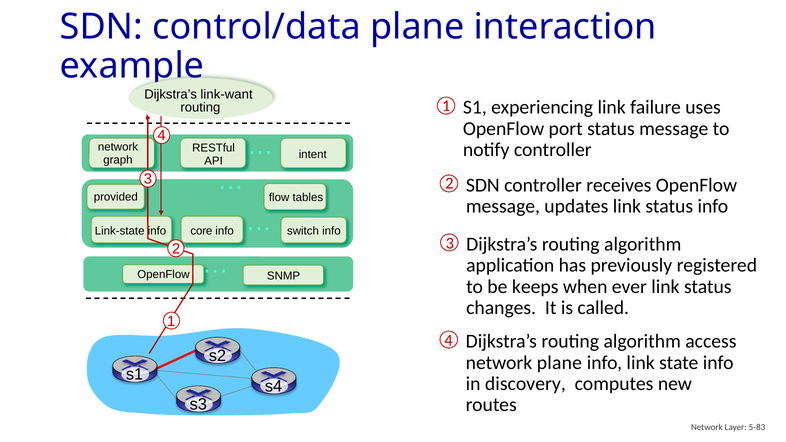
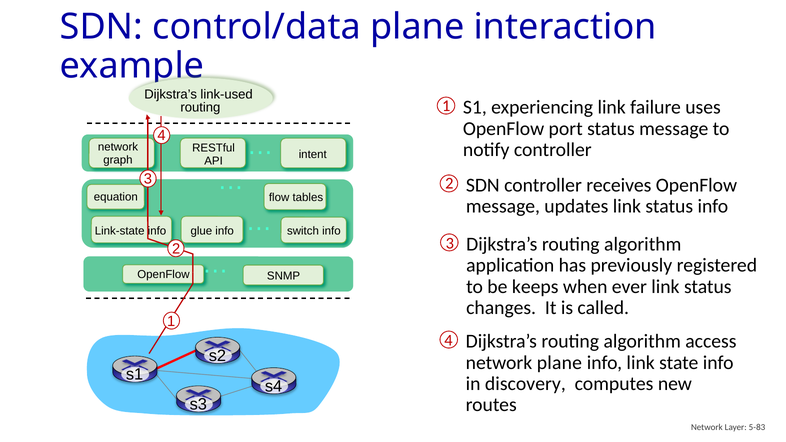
link-want: link-want -> link-used (227, 94)
provided: provided -> equation (116, 197)
core: core -> glue (201, 231)
